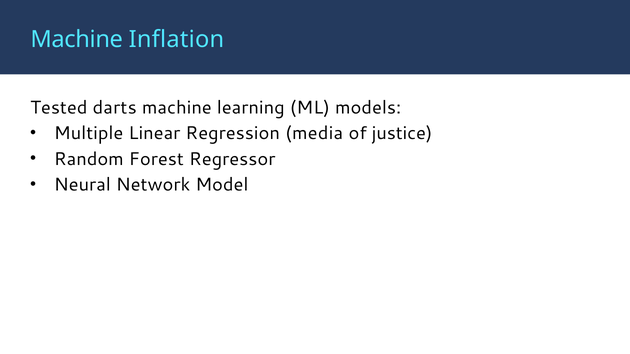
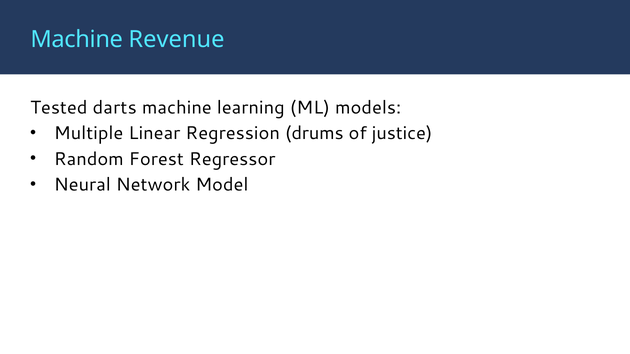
Inflation: Inflation -> Revenue (176, 40)
media: media -> drums (314, 133)
